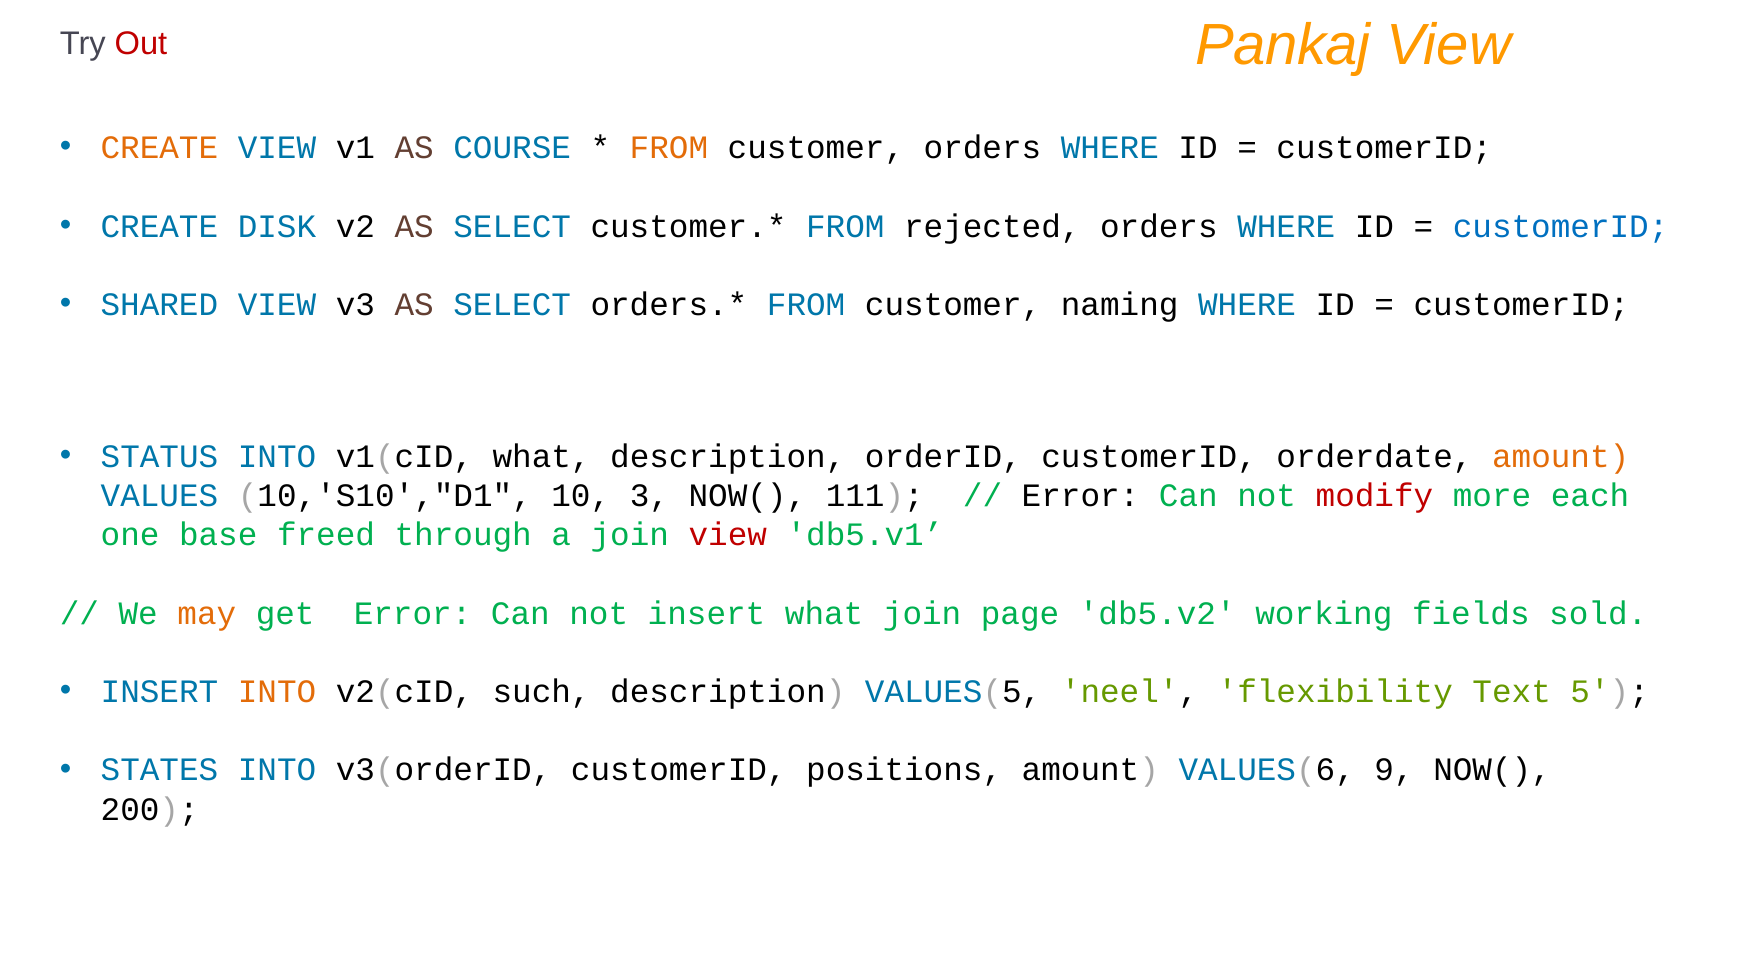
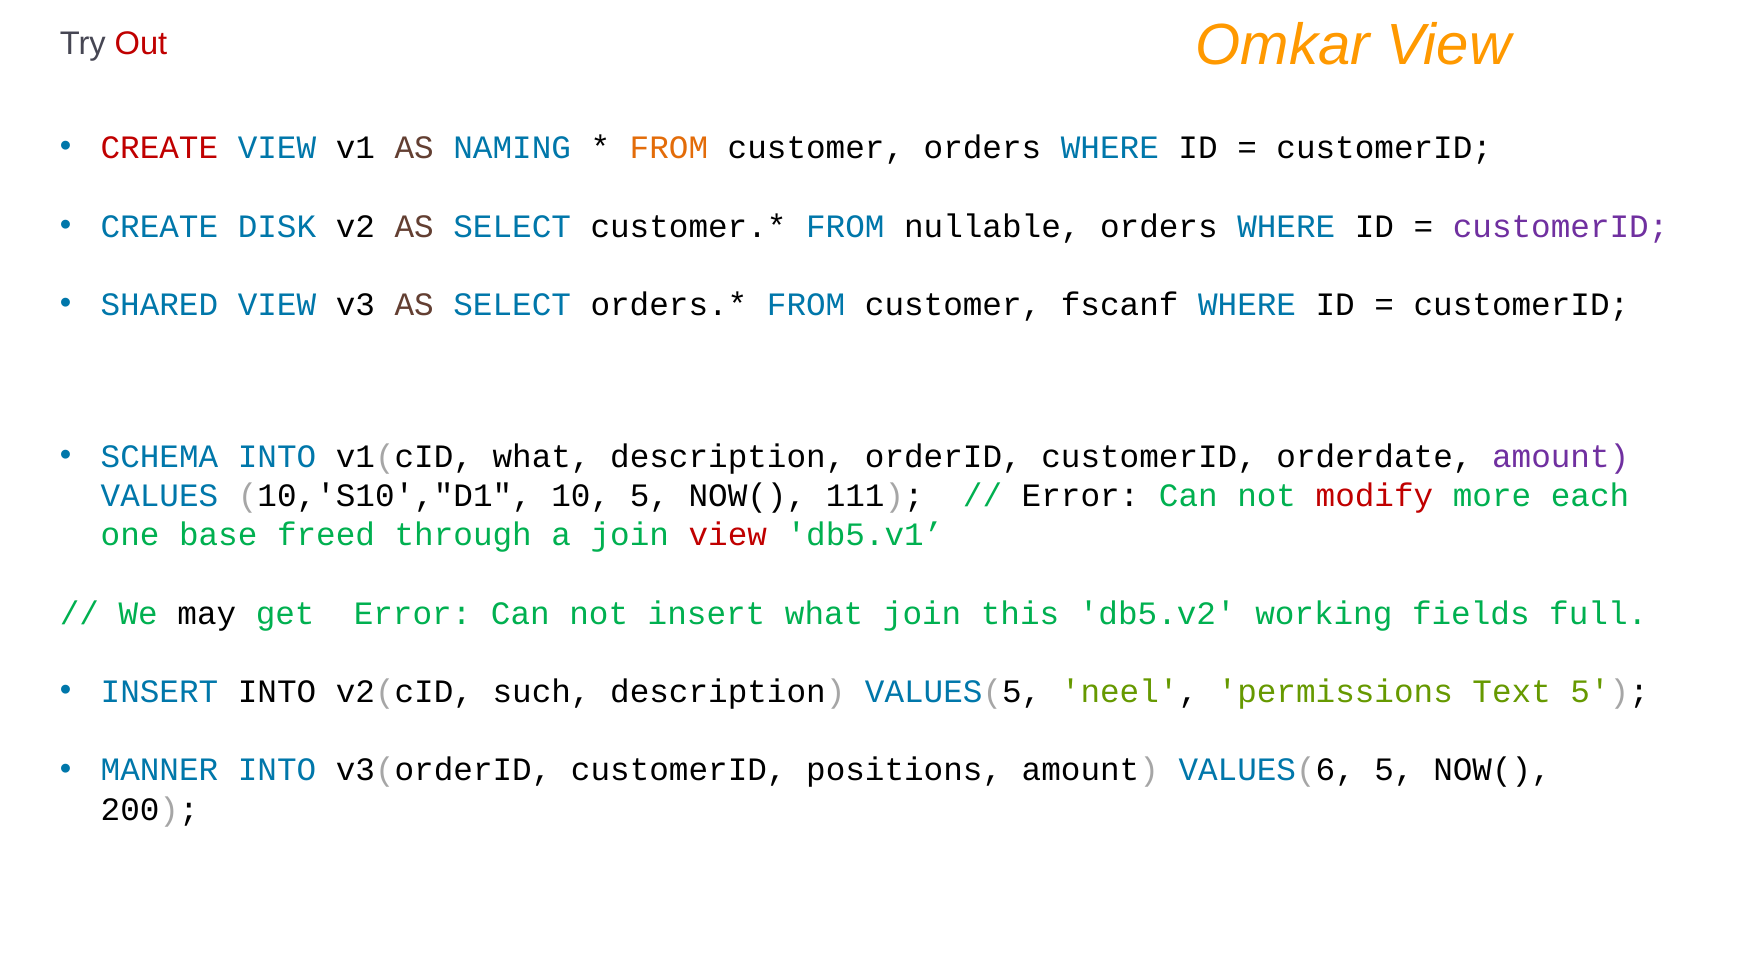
Pankaj: Pankaj -> Omkar (1283, 45)
CREATE colour: orange -> red (159, 148)
COURSE: COURSE -> NAMING (512, 148)
rejected: rejected -> nullable (992, 226)
customerID colour: blue -> purple (1561, 226)
naming: naming -> fscanf (1120, 305)
STATUS: STATUS -> SCHEMA (159, 456)
amount colour: orange -> purple (1561, 456)
10 3: 3 -> 5 (649, 496)
may colour: orange -> black (207, 613)
page: page -> this (1020, 613)
sold: sold -> full (1598, 613)
INTO colour: orange -> black (277, 692)
flexibility: flexibility -> permissions (1335, 692)
STATES: STATES -> MANNER (159, 770)
VALUES(6 9: 9 -> 5 (1394, 770)
